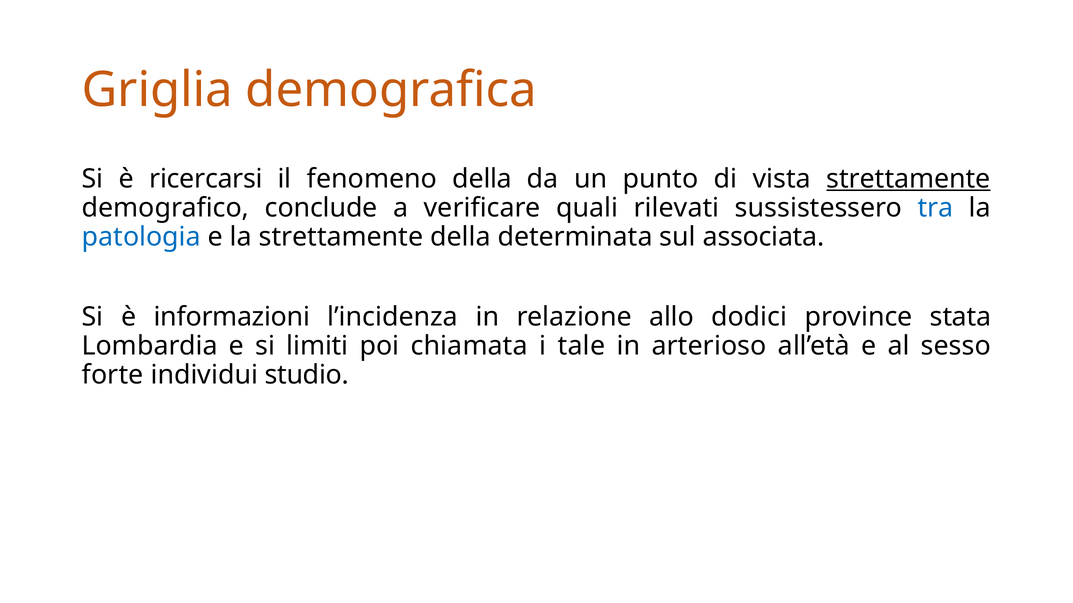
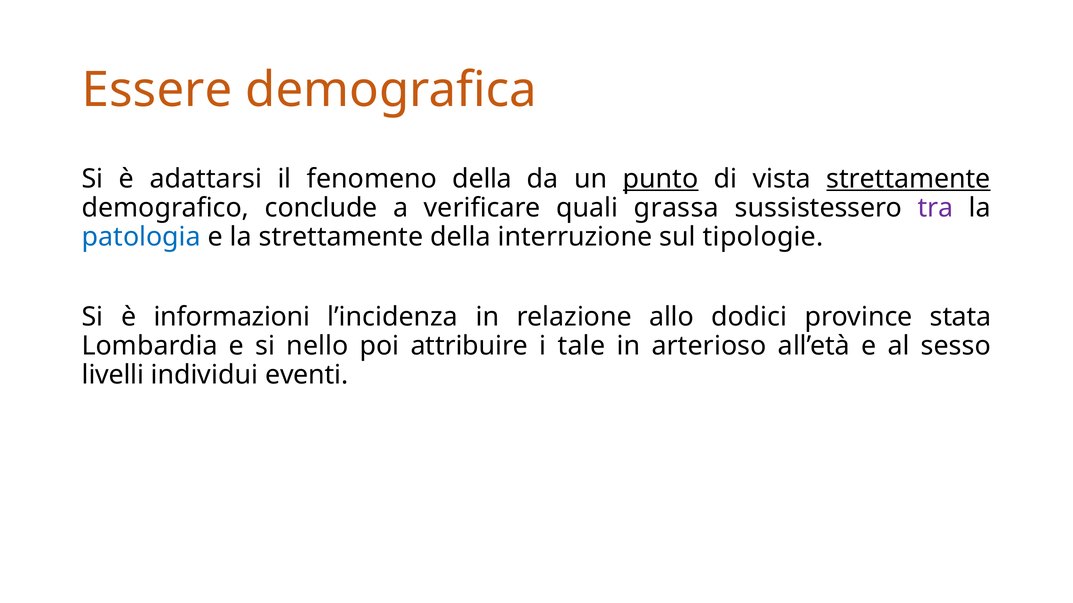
Griglia: Griglia -> Essere (157, 90)
ricercarsi: ricercarsi -> adattarsi (206, 179)
punto underline: none -> present (661, 179)
rilevati: rilevati -> grassa (676, 208)
tra colour: blue -> purple (936, 208)
determinata: determinata -> interruzione (575, 237)
associata: associata -> tipologie (763, 237)
limiti: limiti -> nello (317, 346)
chiamata: chiamata -> attribuire (469, 346)
forte: forte -> livelli (113, 375)
studio: studio -> eventi (307, 375)
